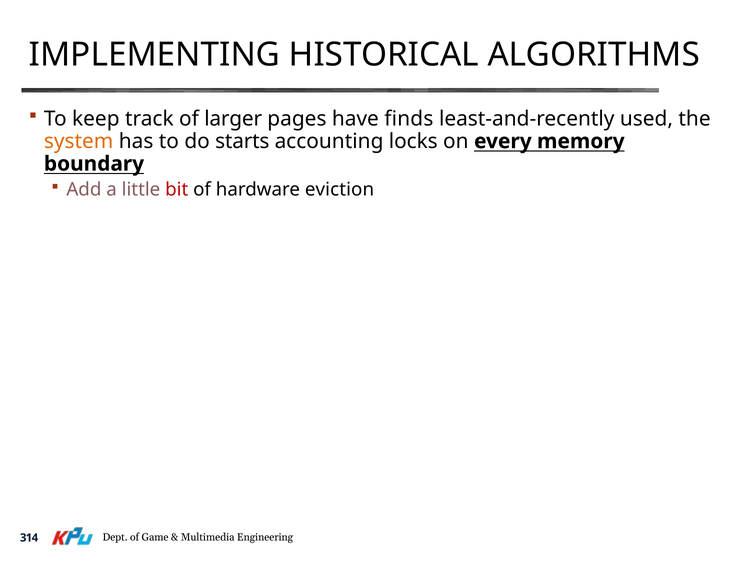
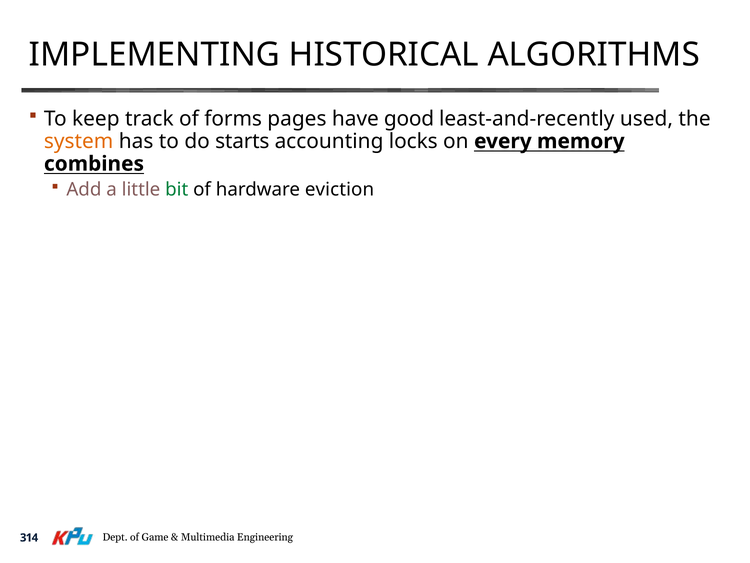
larger: larger -> forms (233, 119)
finds: finds -> good (409, 119)
boundary: boundary -> combines (94, 164)
bit colour: red -> green (177, 189)
